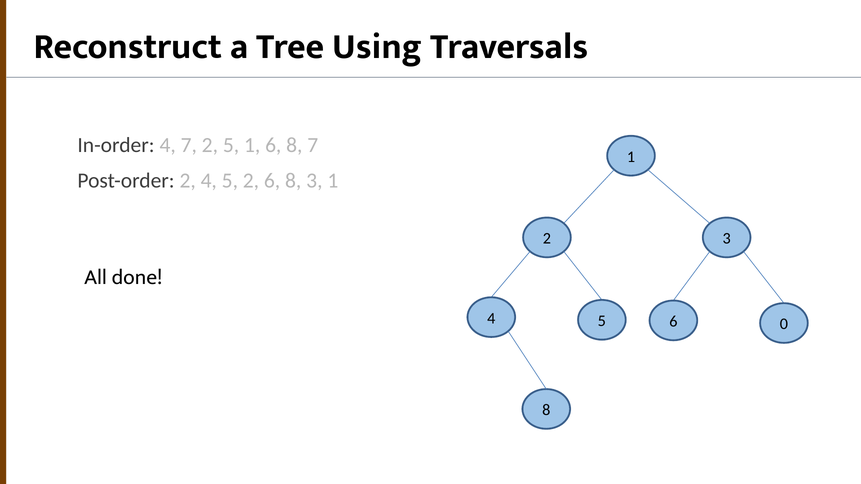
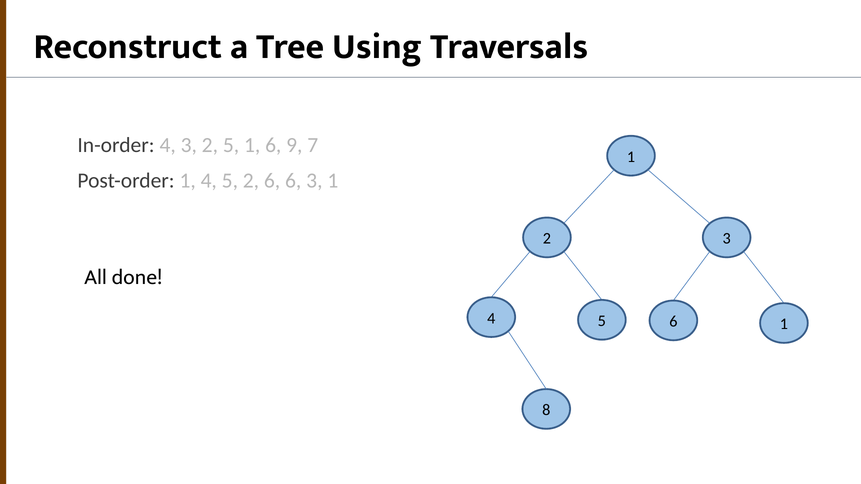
4 7: 7 -> 3 (189, 145)
1 6 8: 8 -> 9 (294, 145)
Post-order 2: 2 -> 1 (188, 181)
2 6 8: 8 -> 6 (293, 181)
6 0: 0 -> 1 (784, 324)
